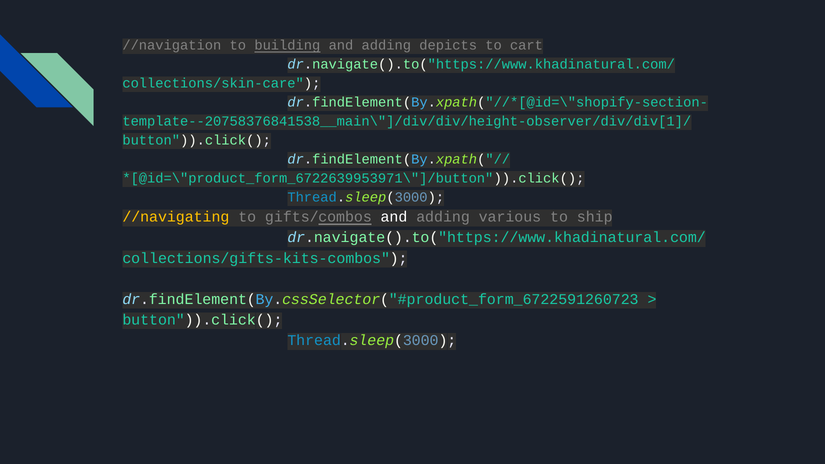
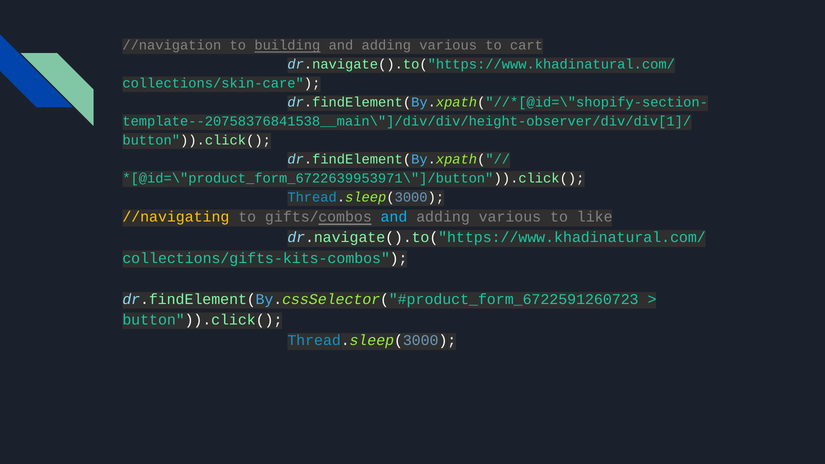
depicts: depicts -> various (448, 45)
and colour: white -> light blue (394, 217)
ship: ship -> like (595, 217)
